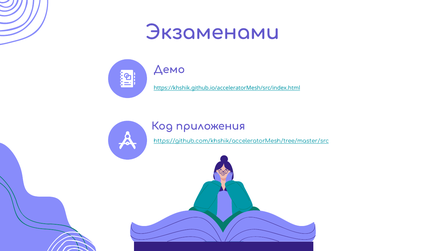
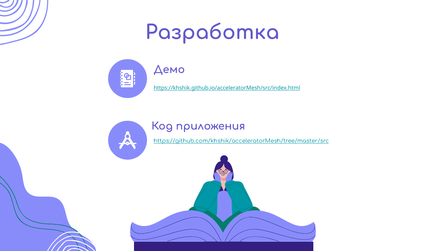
Экзаменами: Экзаменами -> Разработка (212, 33)
